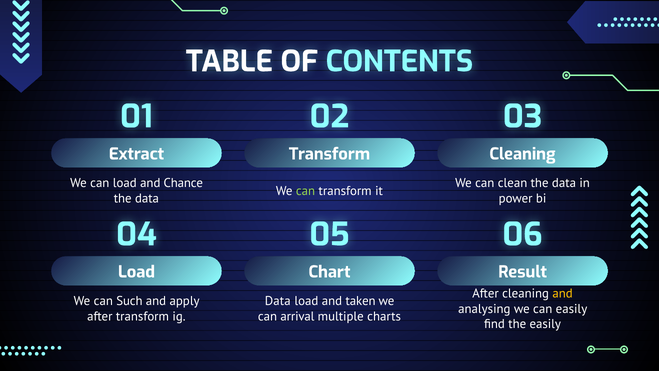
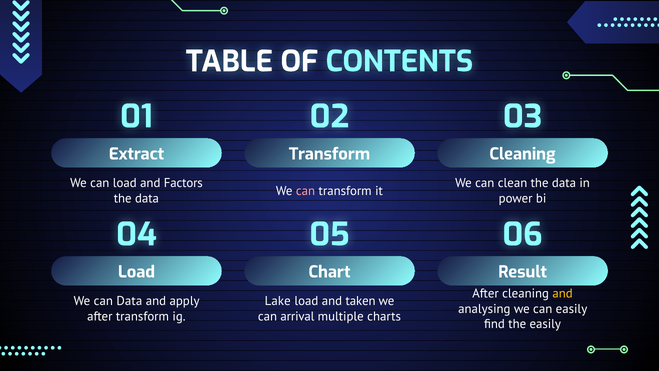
Chance: Chance -> Factors (183, 183)
can colour: light green -> pink (306, 191)
can Such: Such -> Data (129, 301)
Data: Data -> Lake (278, 301)
